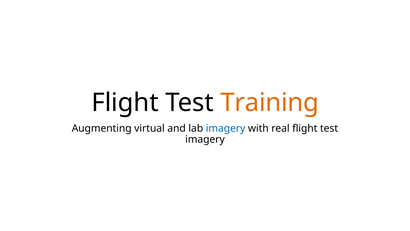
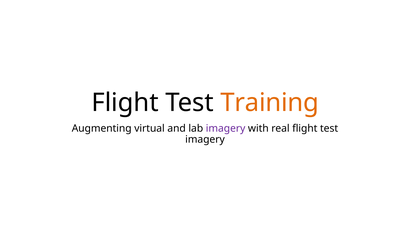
imagery colour: blue -> purple (226, 128)
